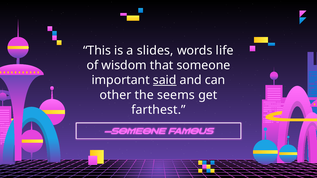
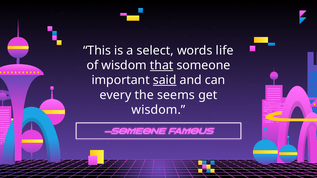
slides: slides -> select (155, 51)
that underline: none -> present (162, 66)
other: other -> every (116, 95)
farthest: farthest -> wisdom (158, 110)
